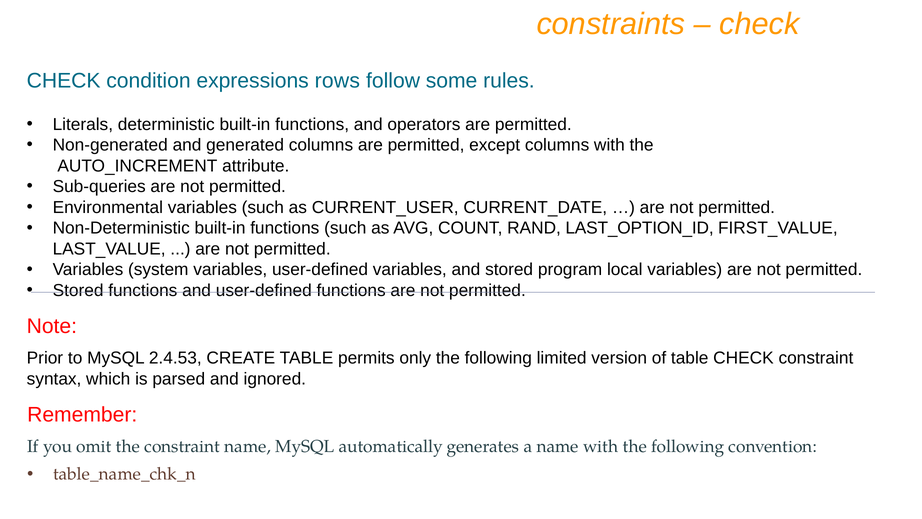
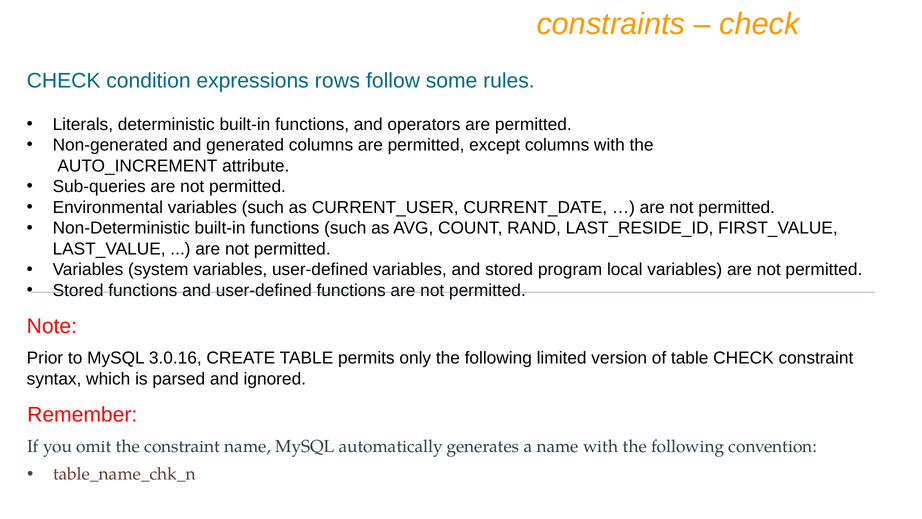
LAST_OPTION_ID: LAST_OPTION_ID -> LAST_RESIDE_ID (640, 228)
2.4.53: 2.4.53 -> 3.0.16 (175, 358)
